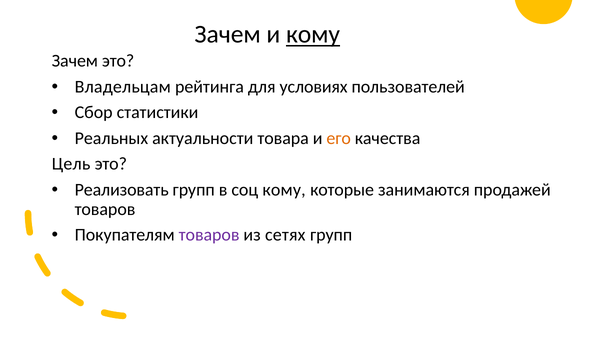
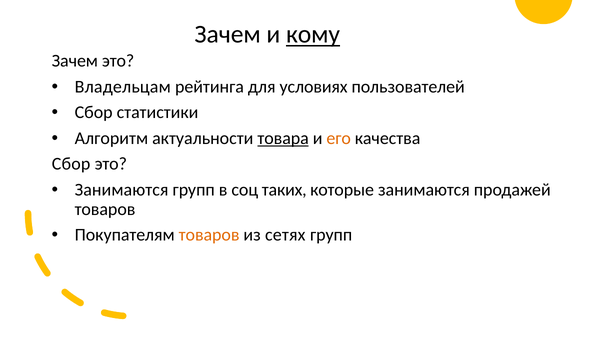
Реальных: Реальных -> Алгоритм (111, 138)
товара underline: none -> present (283, 138)
Цель: Цель -> Сбор (71, 164)
Реализовать: Реализовать -> Занимаются (122, 190)
соц кому: кому -> таких (284, 190)
товаров colour: purple -> orange (209, 235)
